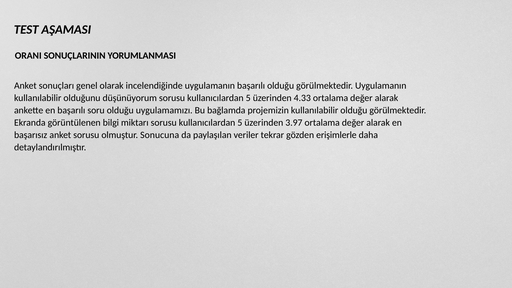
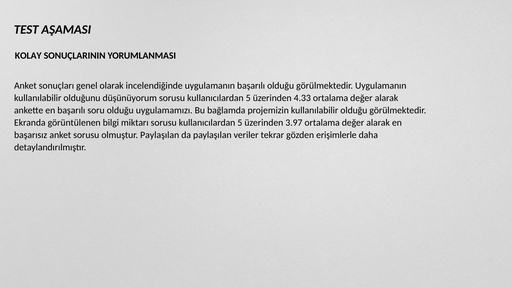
ORANI: ORANI -> KOLAY (28, 56)
olmuştur Sonucuna: Sonucuna -> Paylaşılan (160, 135)
